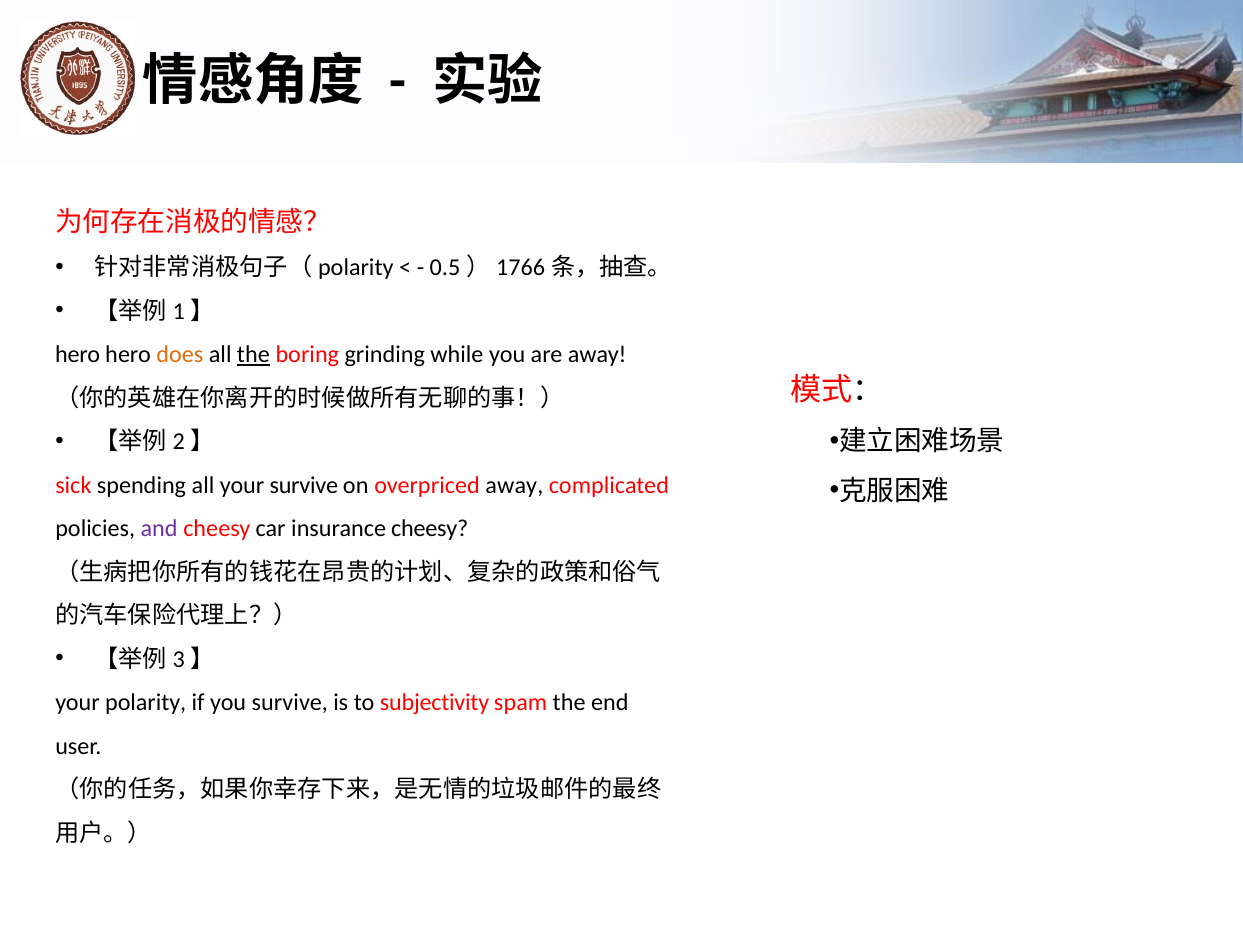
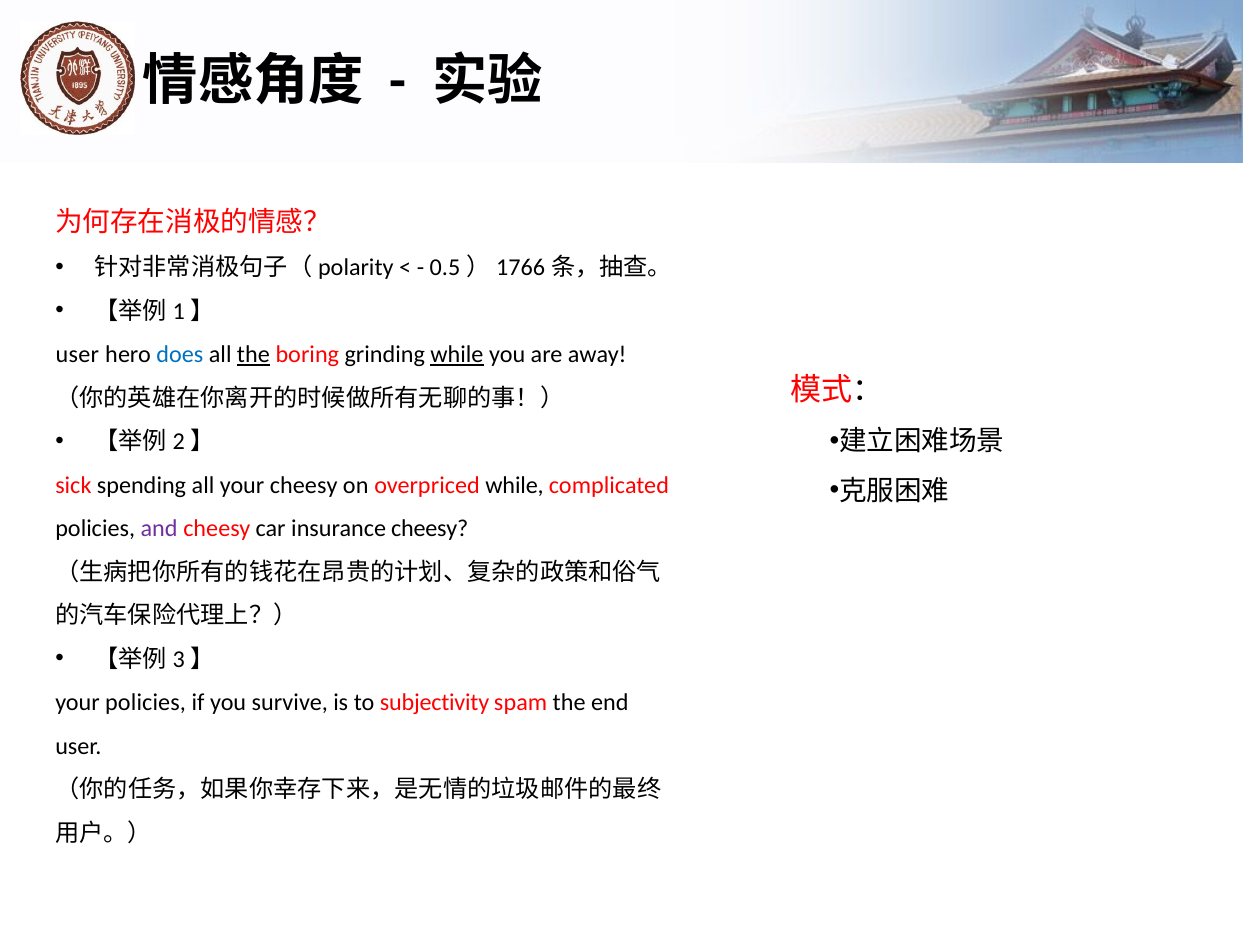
hero: hero -> user (77, 355)
does colour: orange -> blue (180, 355)
while underline: none -> present (457, 355)
your survive: survive -> cheesy (304, 485)
overpriced away: away -> while (515, 485)
your polarity: polarity -> policies (146, 703)
